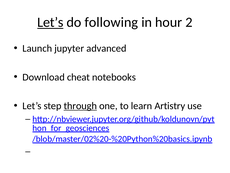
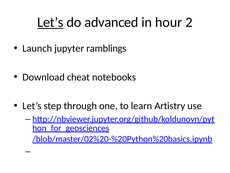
following: following -> advanced (111, 22)
advanced: advanced -> ramblings (106, 48)
through underline: present -> none (80, 106)
